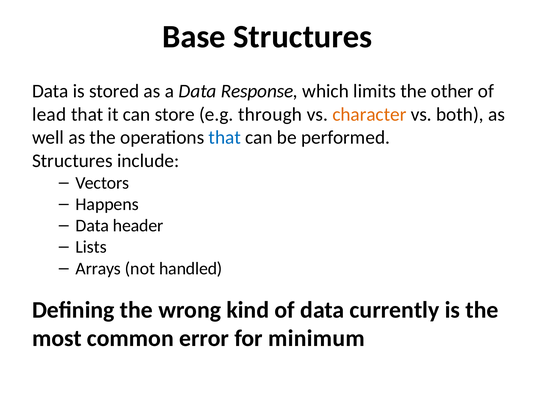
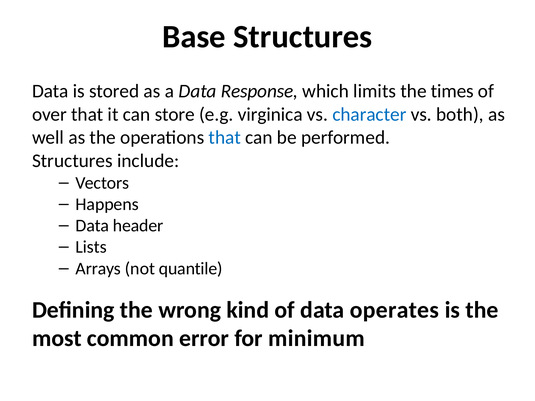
other: other -> times (452, 91)
lead: lead -> over (49, 115)
through: through -> virginica (270, 115)
character colour: orange -> blue (369, 115)
handled: handled -> quantile (191, 269)
currently: currently -> operates (394, 310)
